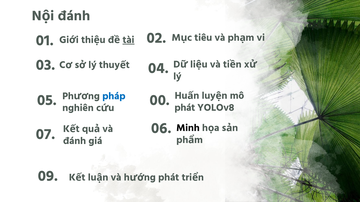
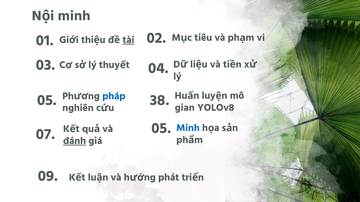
đánh: đánh -> minh (74, 16)
00: 00 -> 38 (160, 101)
phát: phát -> gian (185, 108)
Minh colour: black -> blue (188, 128)
07 06: 06 -> 05 (161, 129)
đánh underline: none -> present (75, 141)
